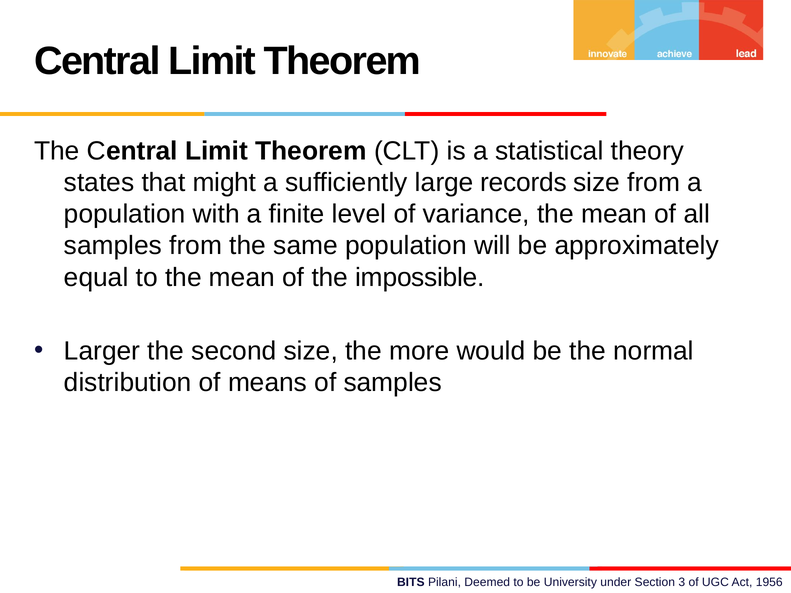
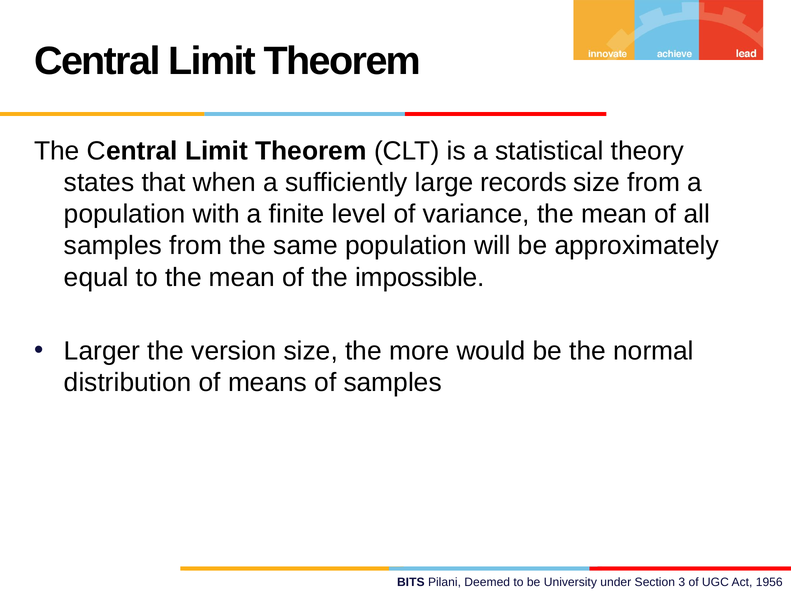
might: might -> when (224, 183)
second: second -> version (234, 351)
